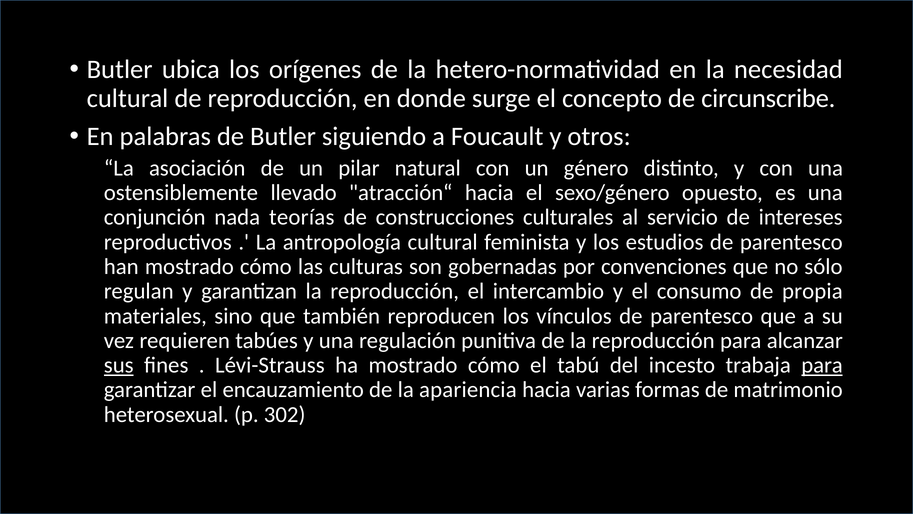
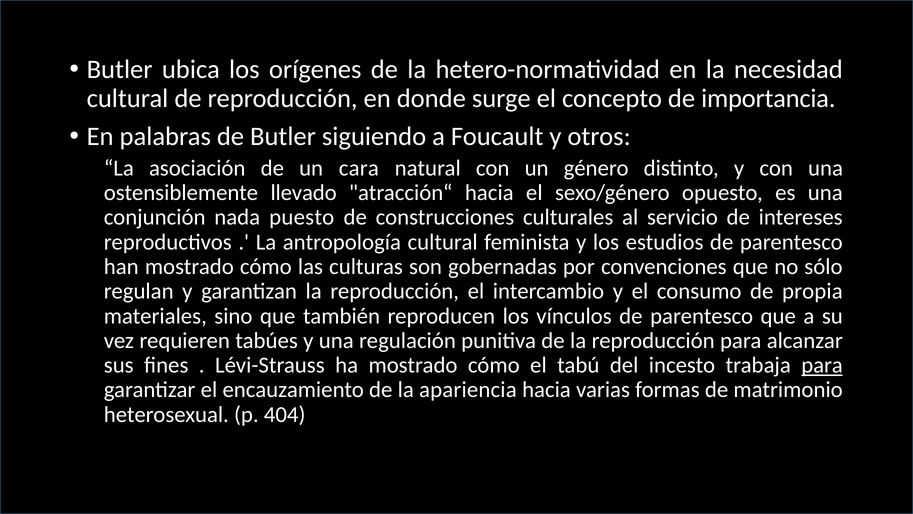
circunscribe: circunscribe -> importancia (768, 98)
pilar: pilar -> cara (359, 168)
teorías: teorías -> puesto (302, 217)
sus underline: present -> none (119, 365)
302: 302 -> 404 (285, 414)
